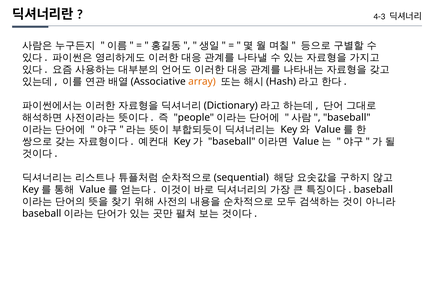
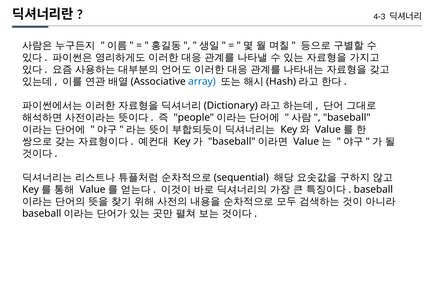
array colour: orange -> blue (202, 82)
